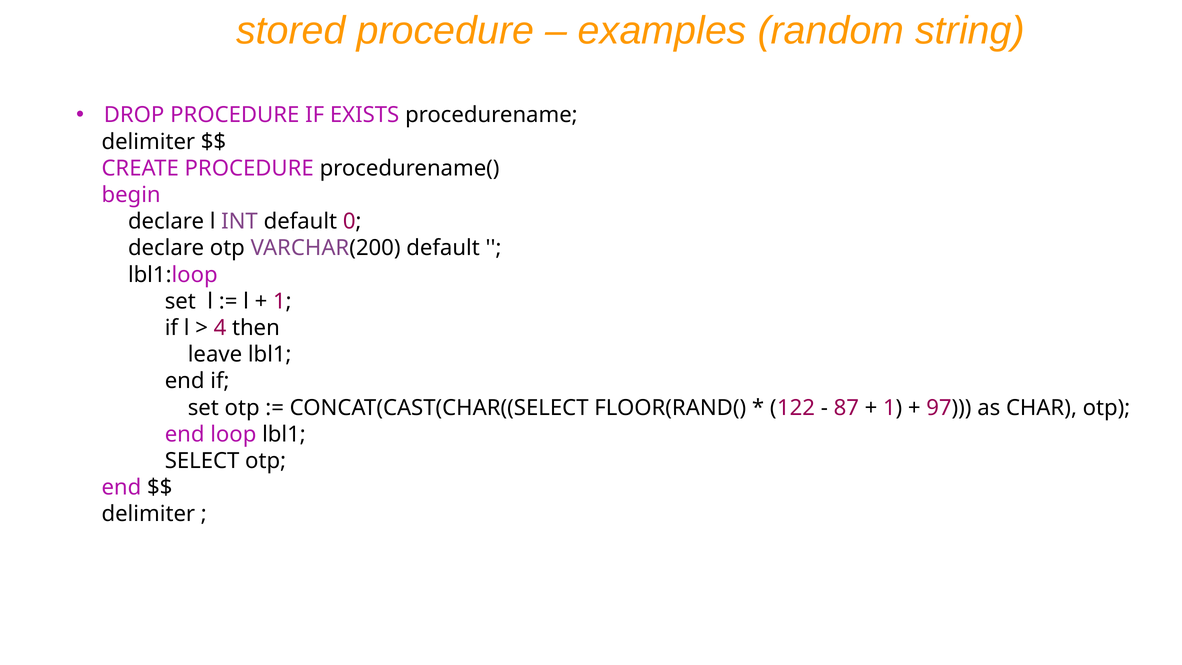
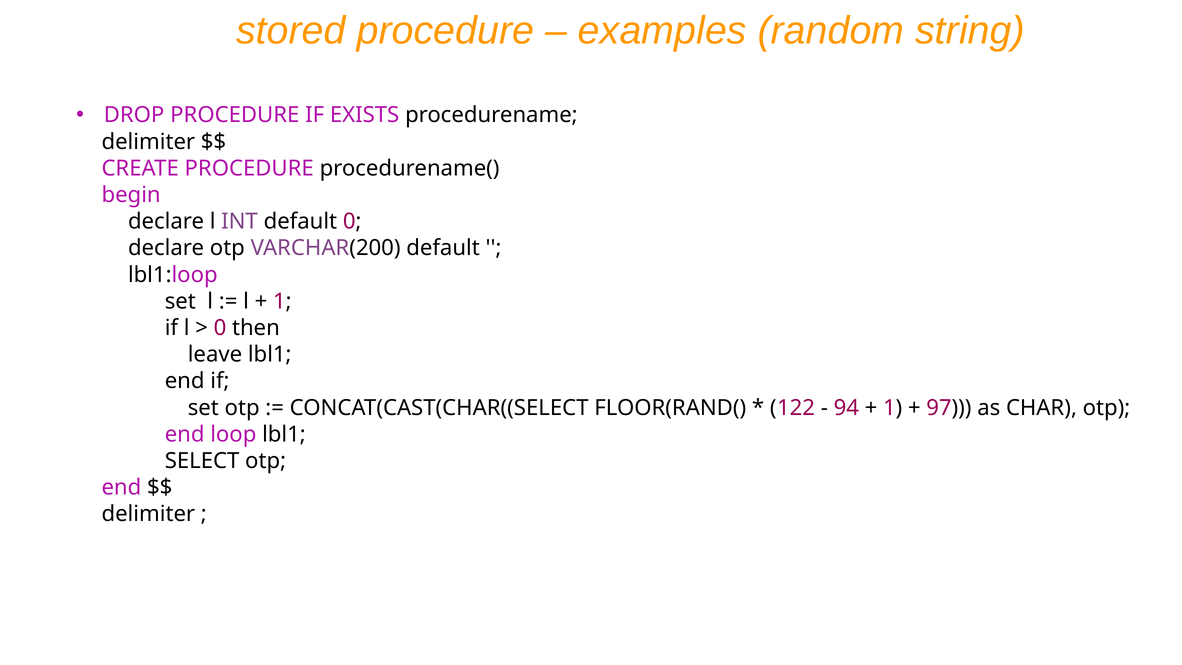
4: 4 -> 0 (220, 328)
87: 87 -> 94 (846, 408)
